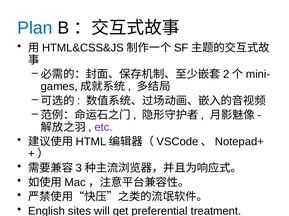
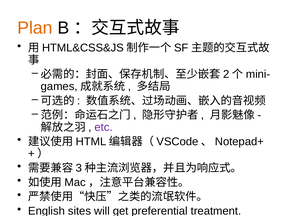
Plan colour: blue -> orange (35, 28)
